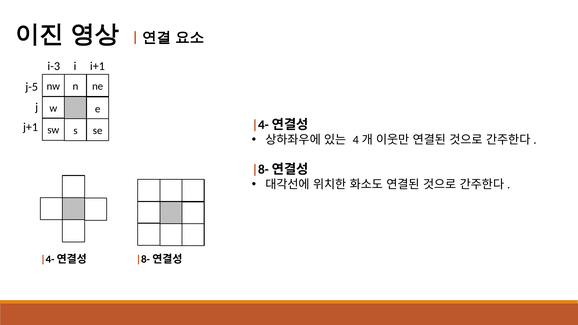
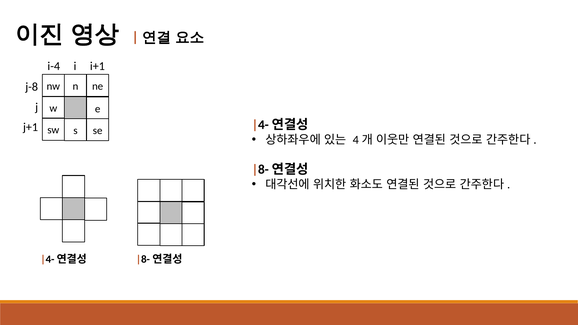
i-3: i-3 -> i-4 (54, 66)
j-5: j-5 -> j-8 (32, 87)
